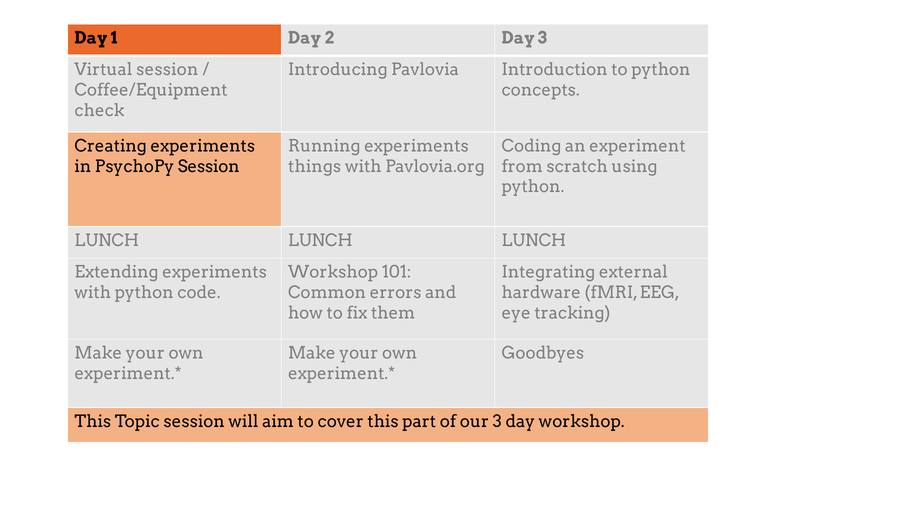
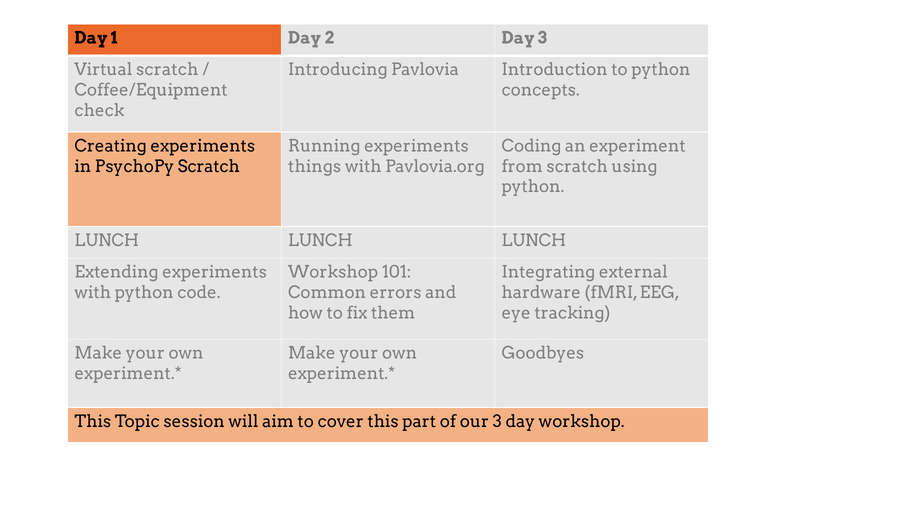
Virtual session: session -> scratch (167, 70)
PsychoPy Session: Session -> Scratch (209, 167)
